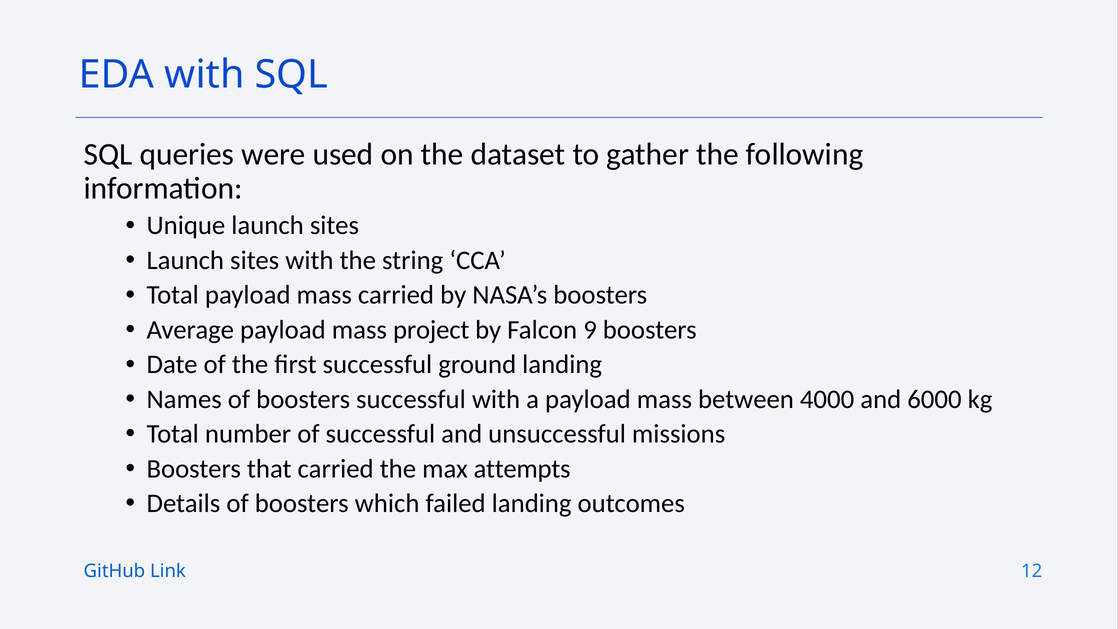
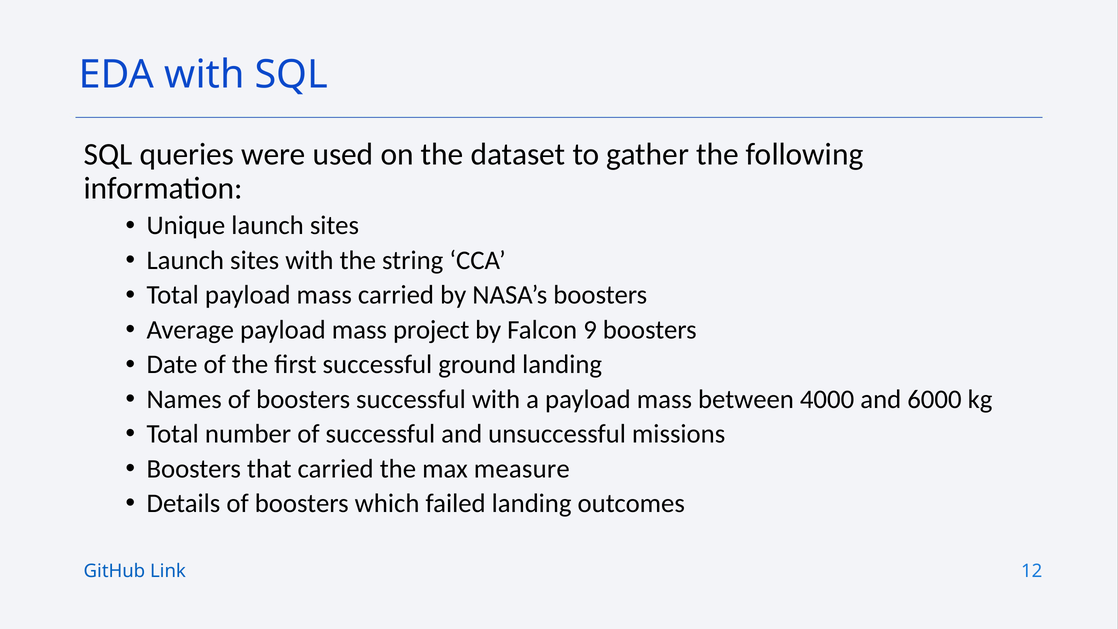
attempts: attempts -> measure (522, 469)
